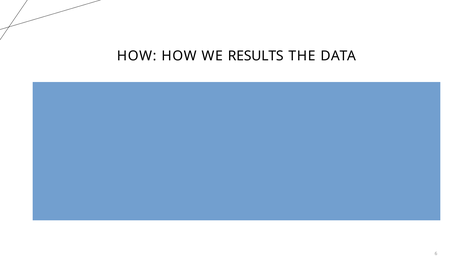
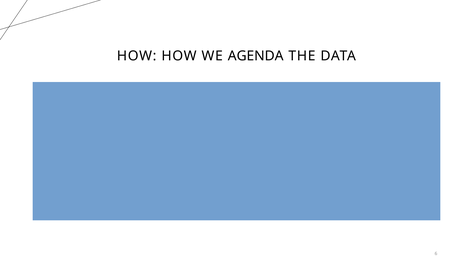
RESULTS: RESULTS -> AGENDA (256, 56)
